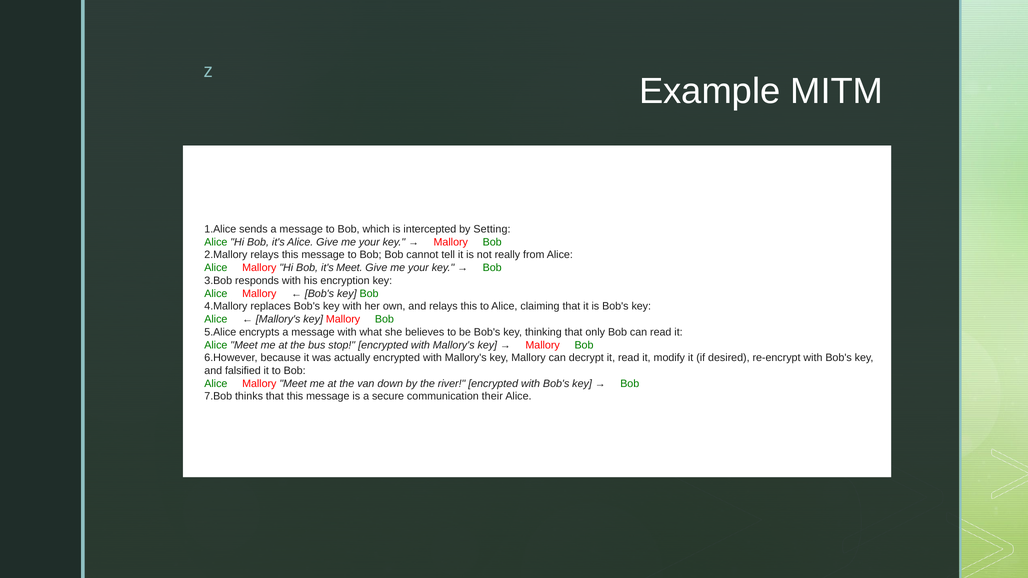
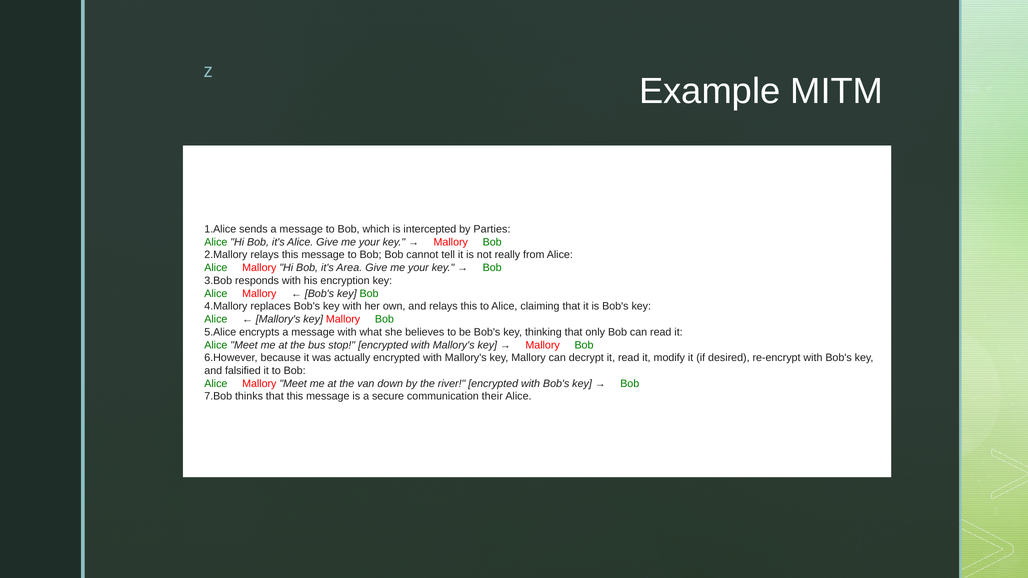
Setting: Setting -> Parties (492, 229)
it's Meet: Meet -> Area (349, 268)
